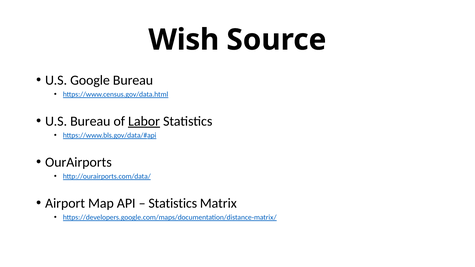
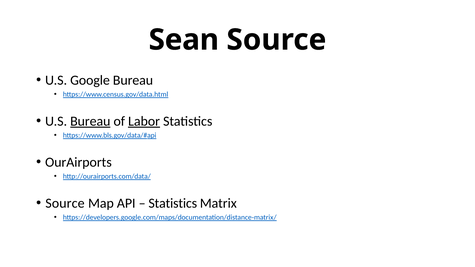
Wish: Wish -> Sean (184, 40)
Bureau underline: none -> present (90, 121)
Airport: Airport -> Source (65, 203)
